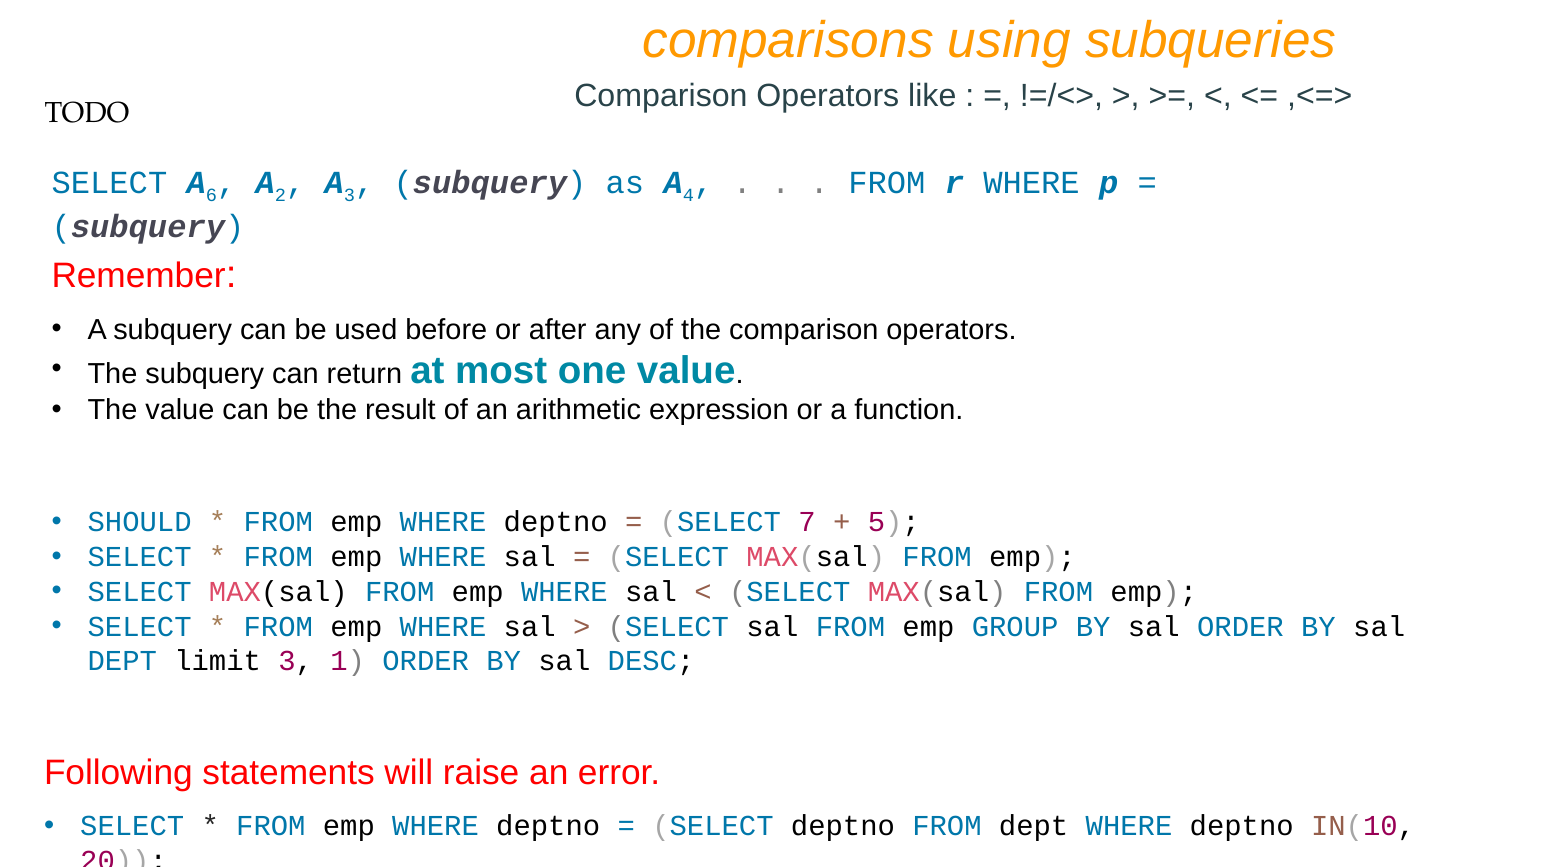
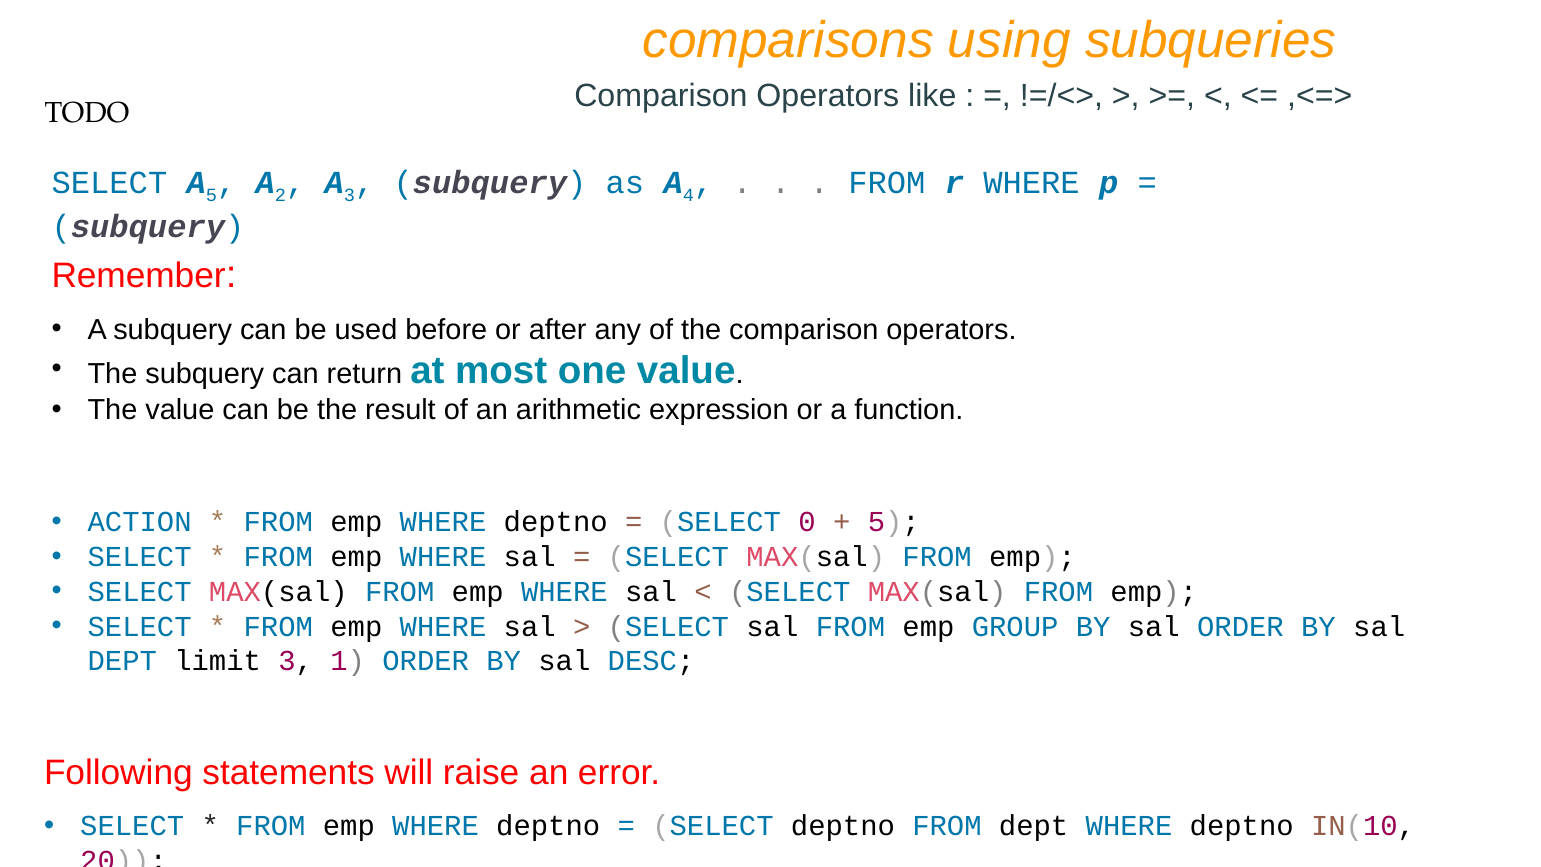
A 6: 6 -> 5 (211, 195)
SHOULD: SHOULD -> ACTION (140, 522)
7: 7 -> 0 (807, 522)
